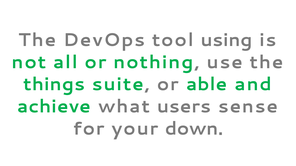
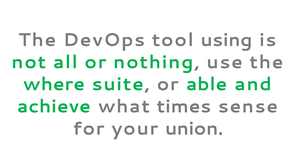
things: things -> where (54, 85)
users: users -> times (184, 107)
down: down -> union (194, 129)
